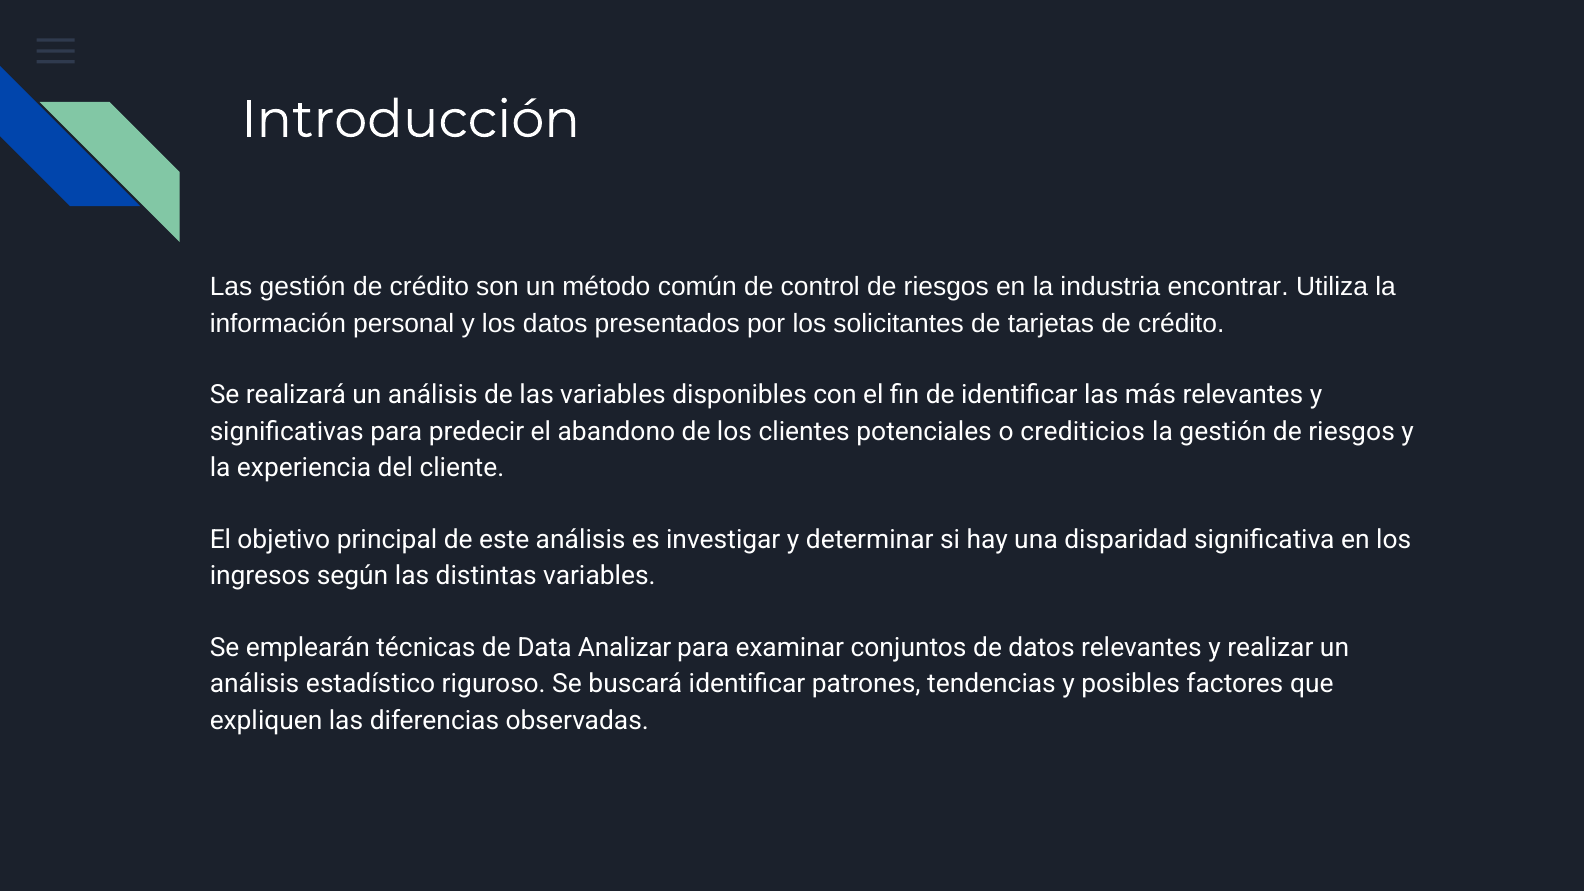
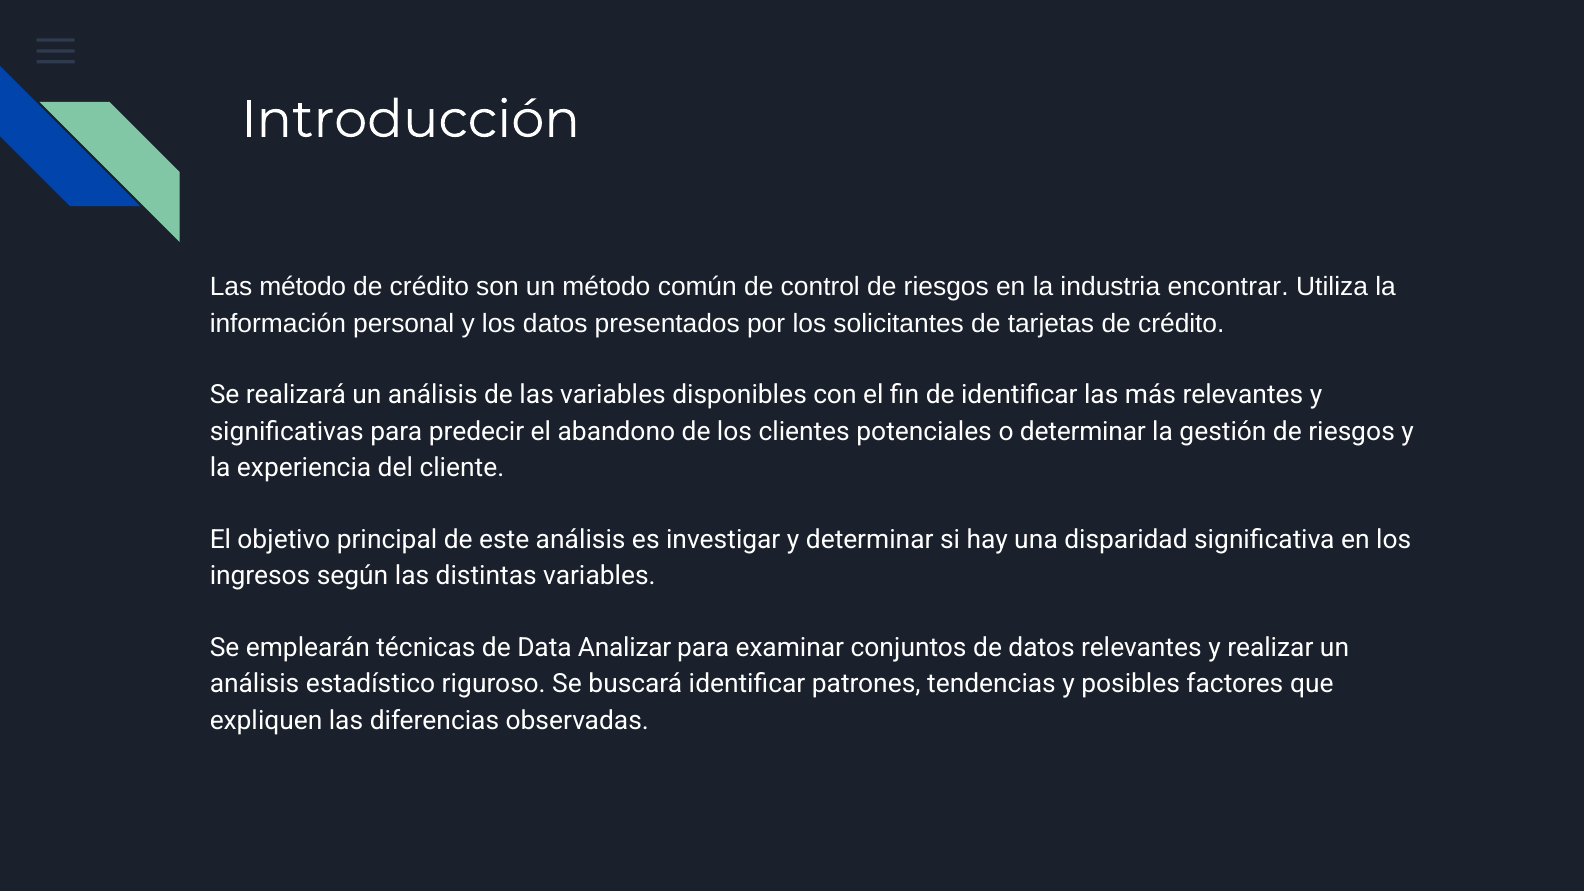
Las gestión: gestión -> método (303, 287)
o crediticios: crediticios -> determinar (1083, 432)
